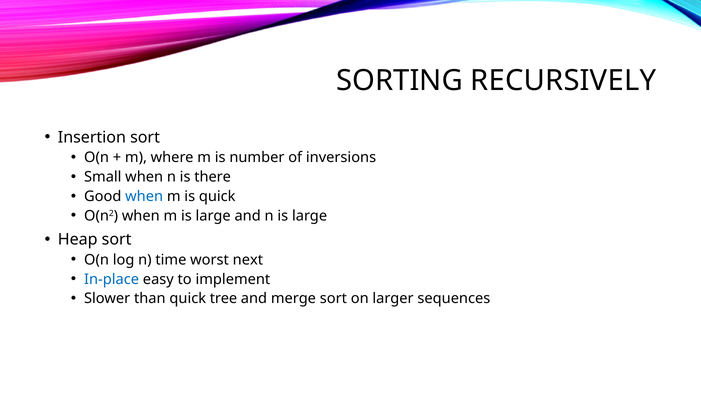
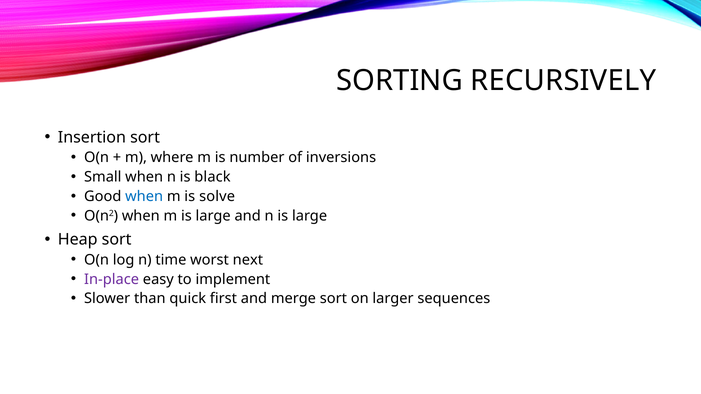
there: there -> black (213, 177)
is quick: quick -> solve (217, 196)
In-place colour: blue -> purple (112, 279)
tree: tree -> first (223, 299)
